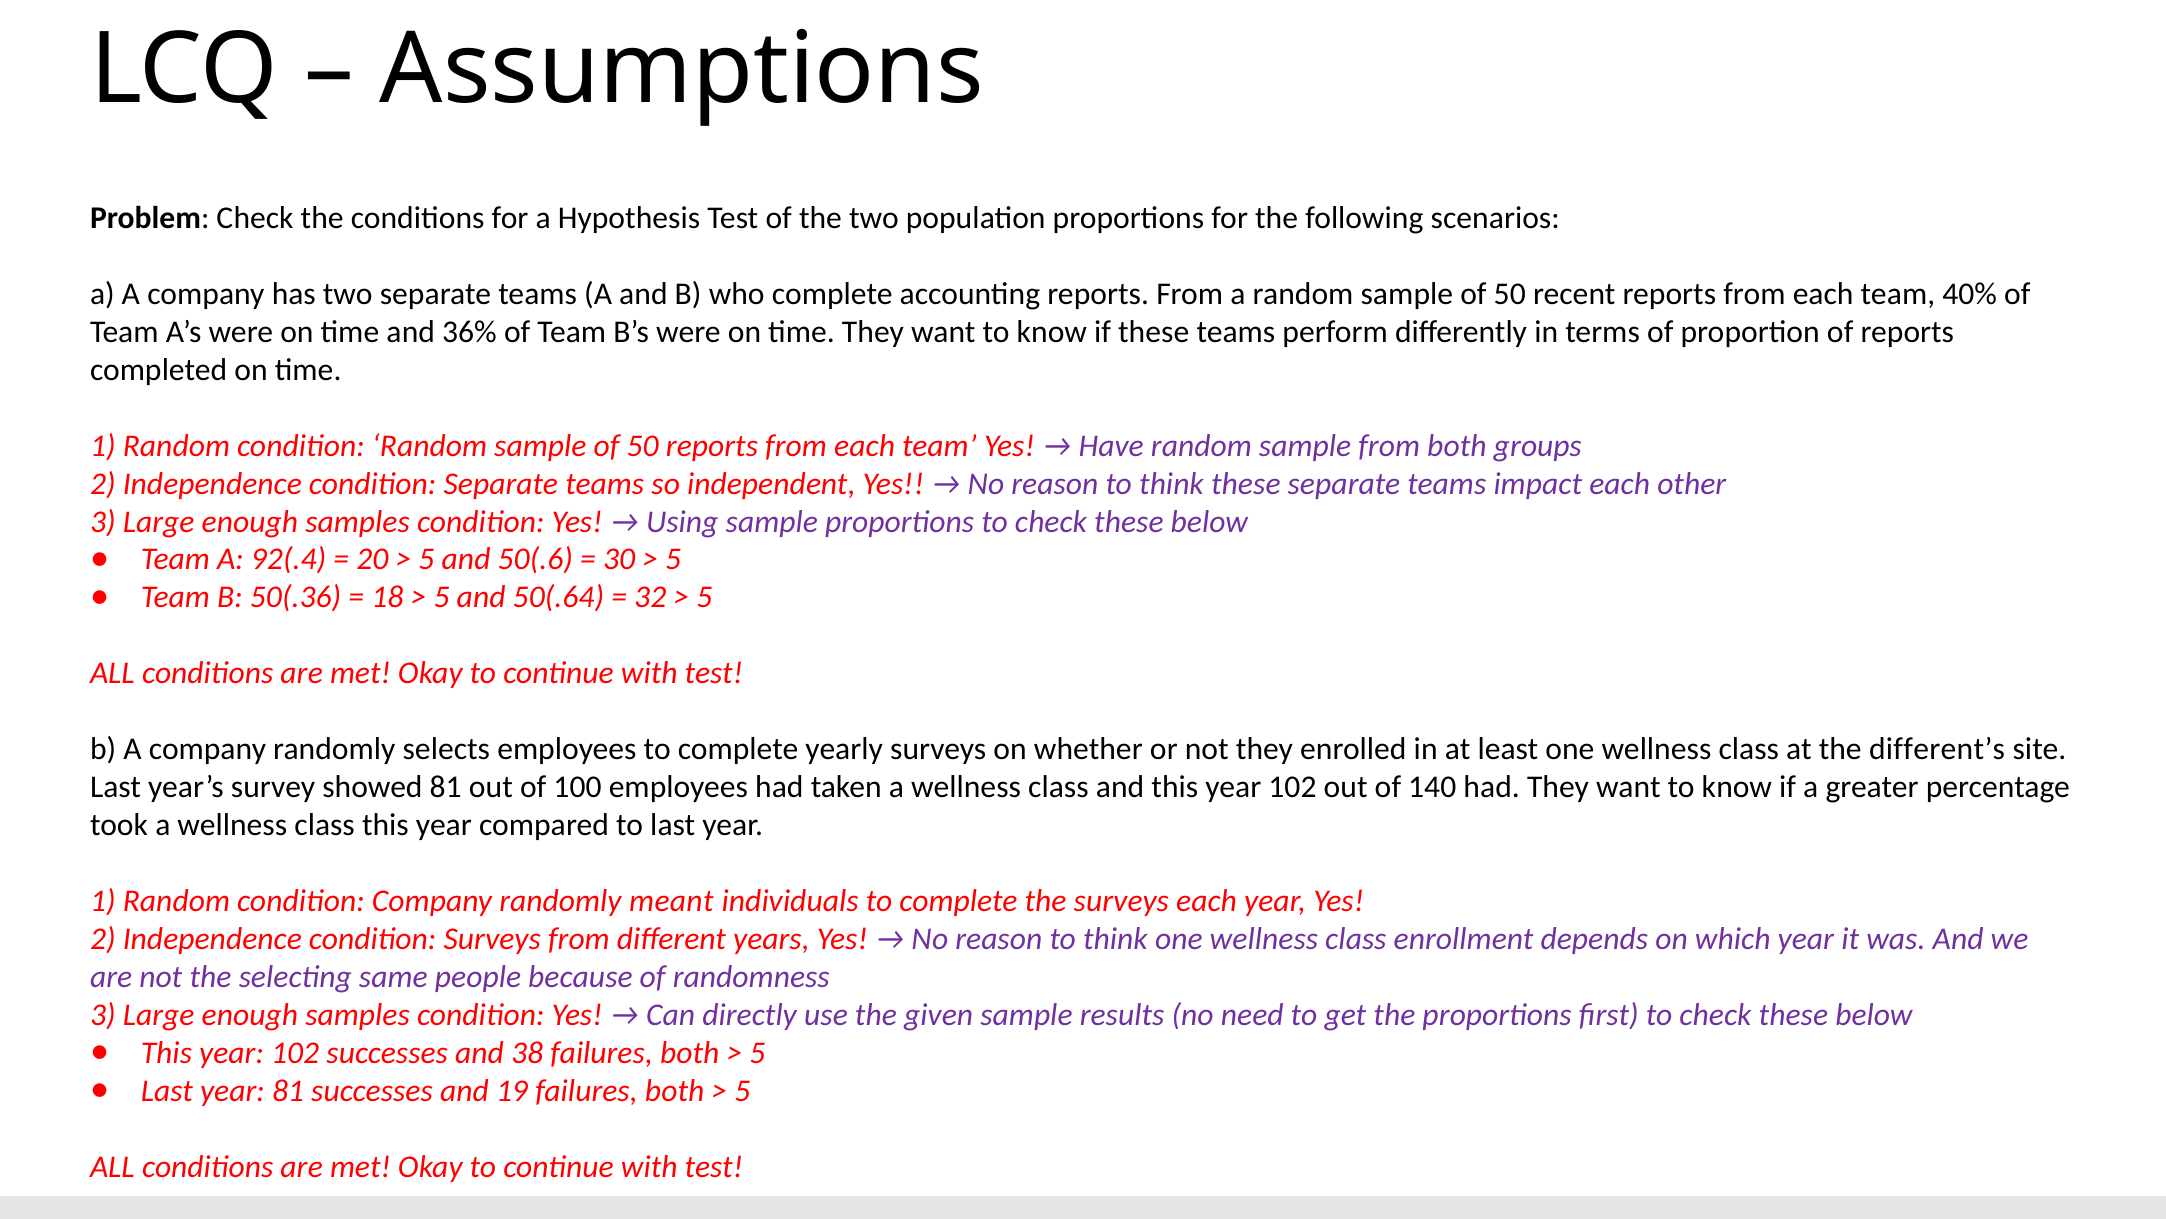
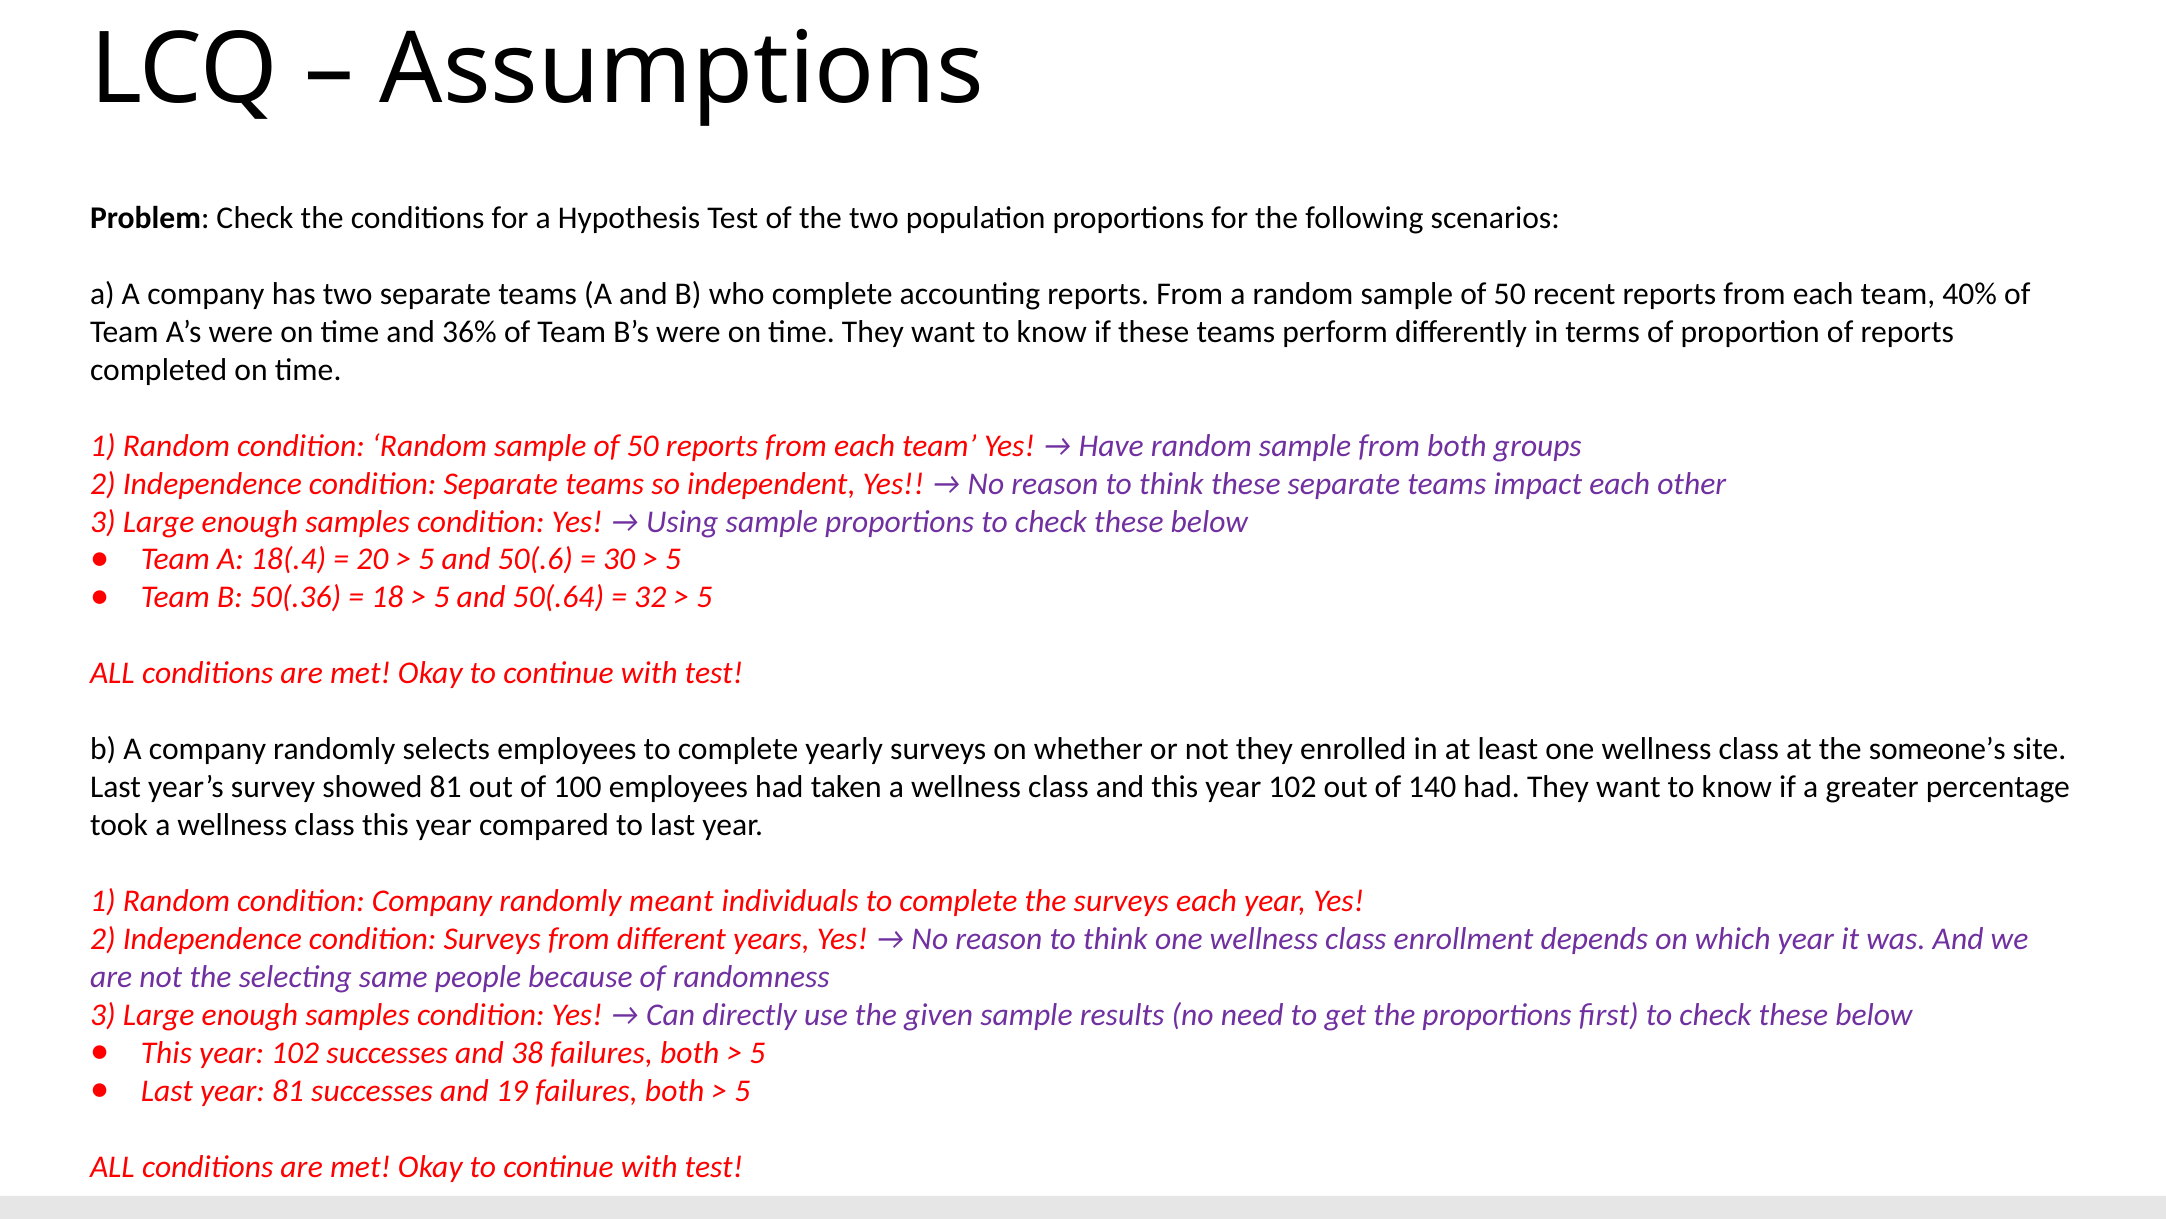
92(.4: 92(.4 -> 18(.4 (289, 559)
different’s: different’s -> someone’s (1937, 749)
